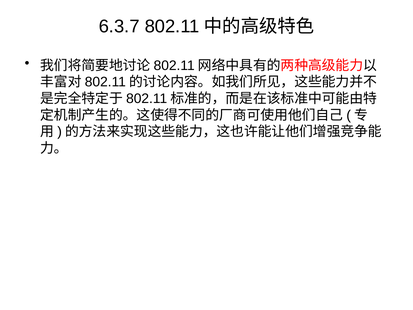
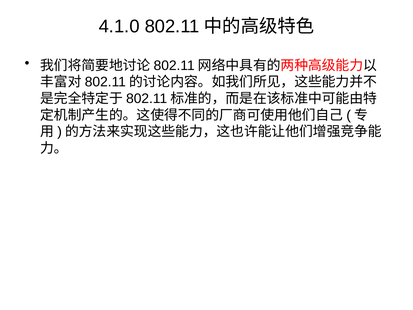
6.3.7: 6.3.7 -> 4.1.0 (119, 26)
